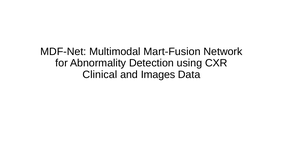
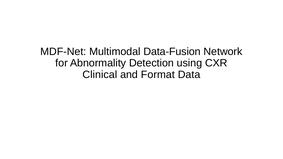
Mart-Fusion: Mart-Fusion -> Data-Fusion (172, 52)
Images: Images -> Format (158, 75)
